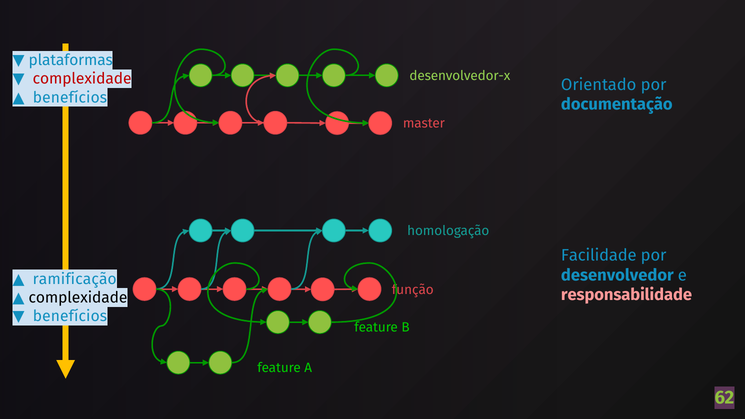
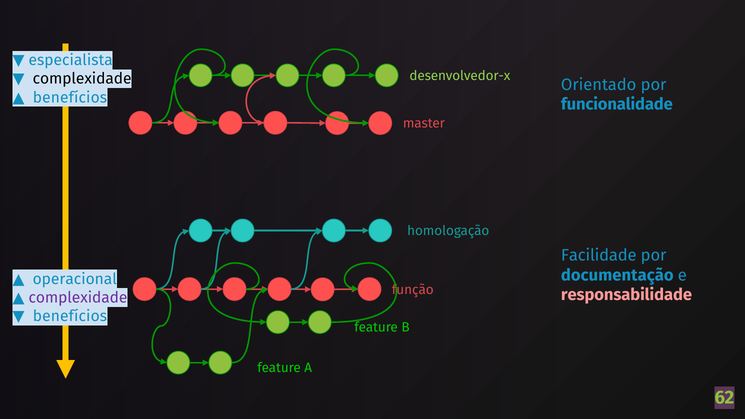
plataformas: plataformas -> especialista (71, 60)
complexidade colour: red -> black (82, 79)
documentação: documentação -> funcionalidade (617, 105)
desenvolvedor: desenvolvedor -> documentação (617, 275)
ramificação: ramificação -> operacional (75, 279)
complexidade colour: black -> purple (78, 298)
